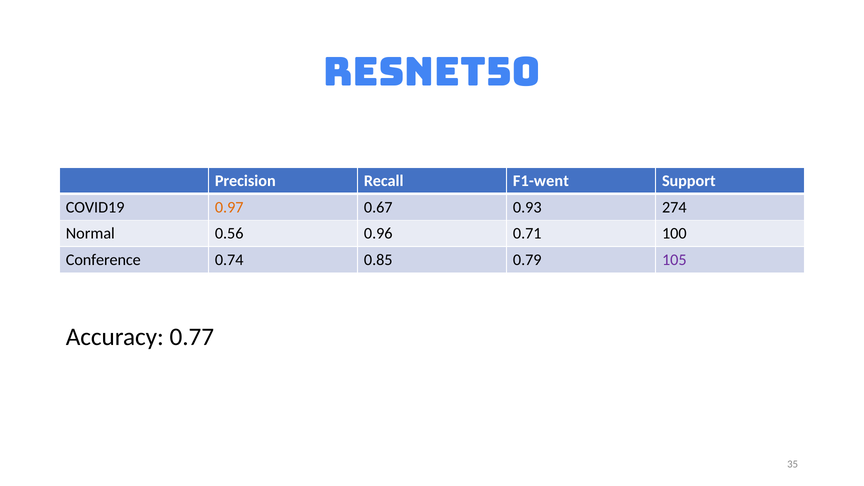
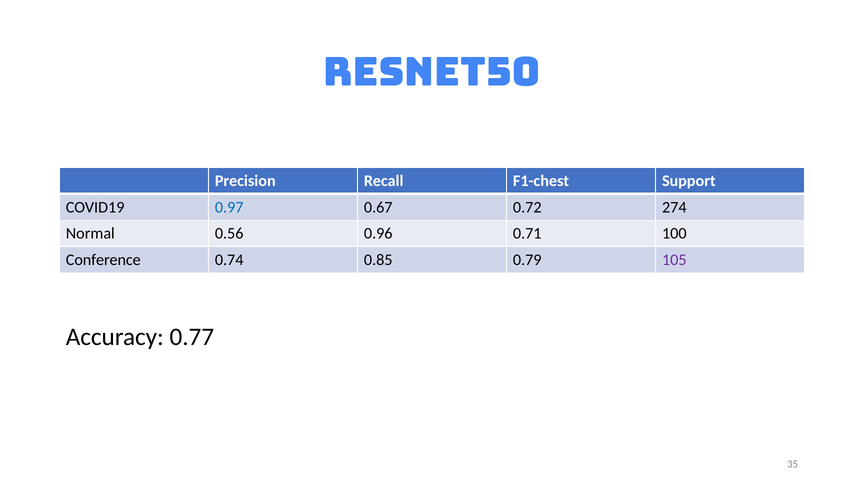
F1-went: F1-went -> F1-chest (541, 181)
0.97 colour: orange -> blue (229, 207)
0.93: 0.93 -> 0.72 (527, 207)
